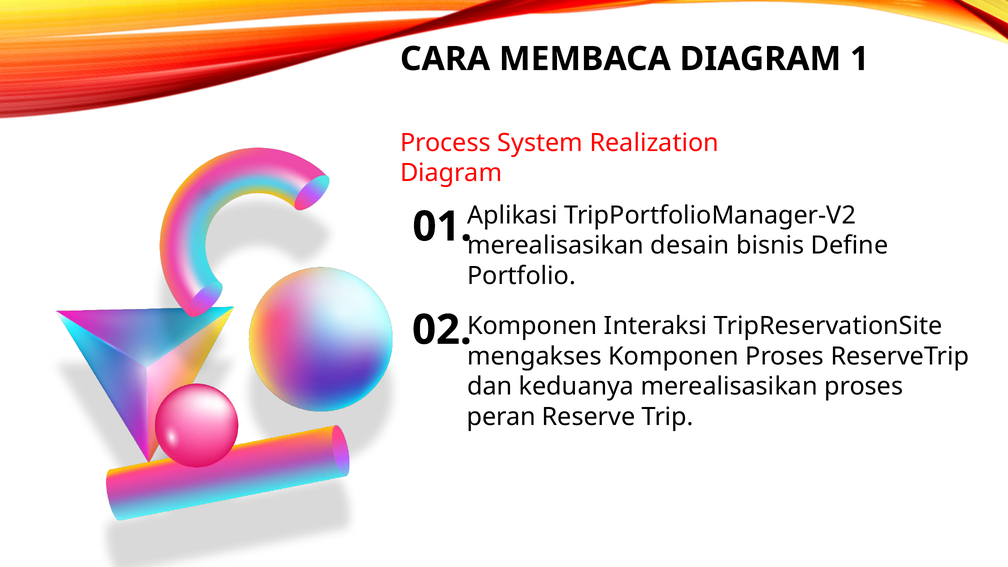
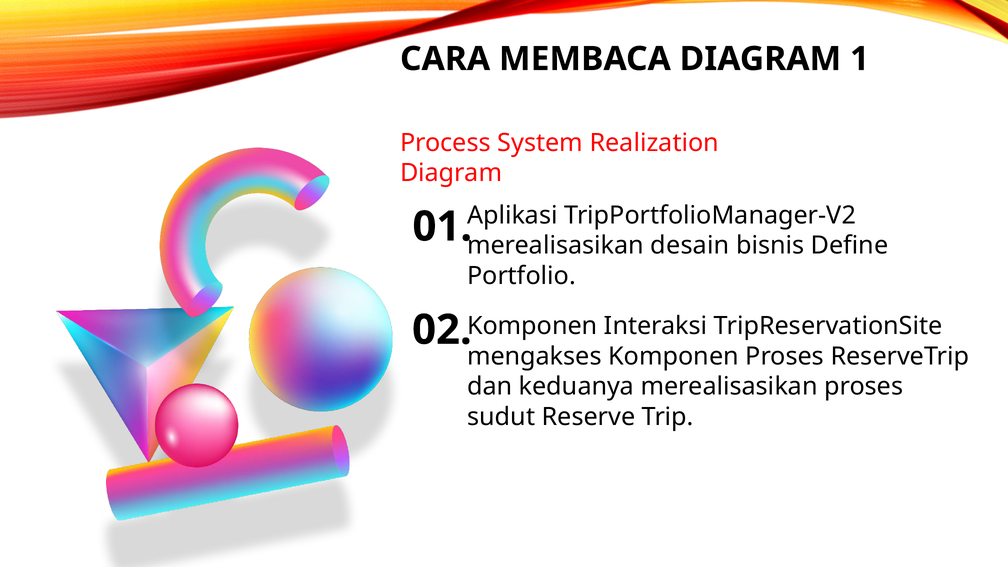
peran: peran -> sudut (501, 417)
